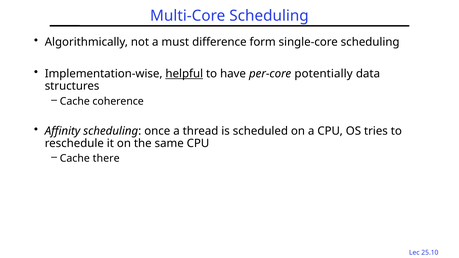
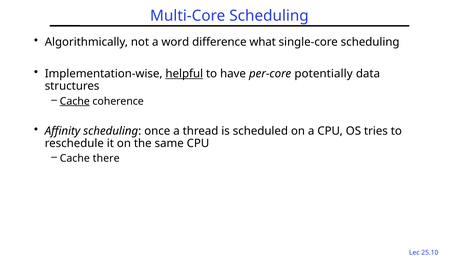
must: must -> word (175, 42)
form: form -> what (263, 42)
Cache underline: none -> present (75, 101)
